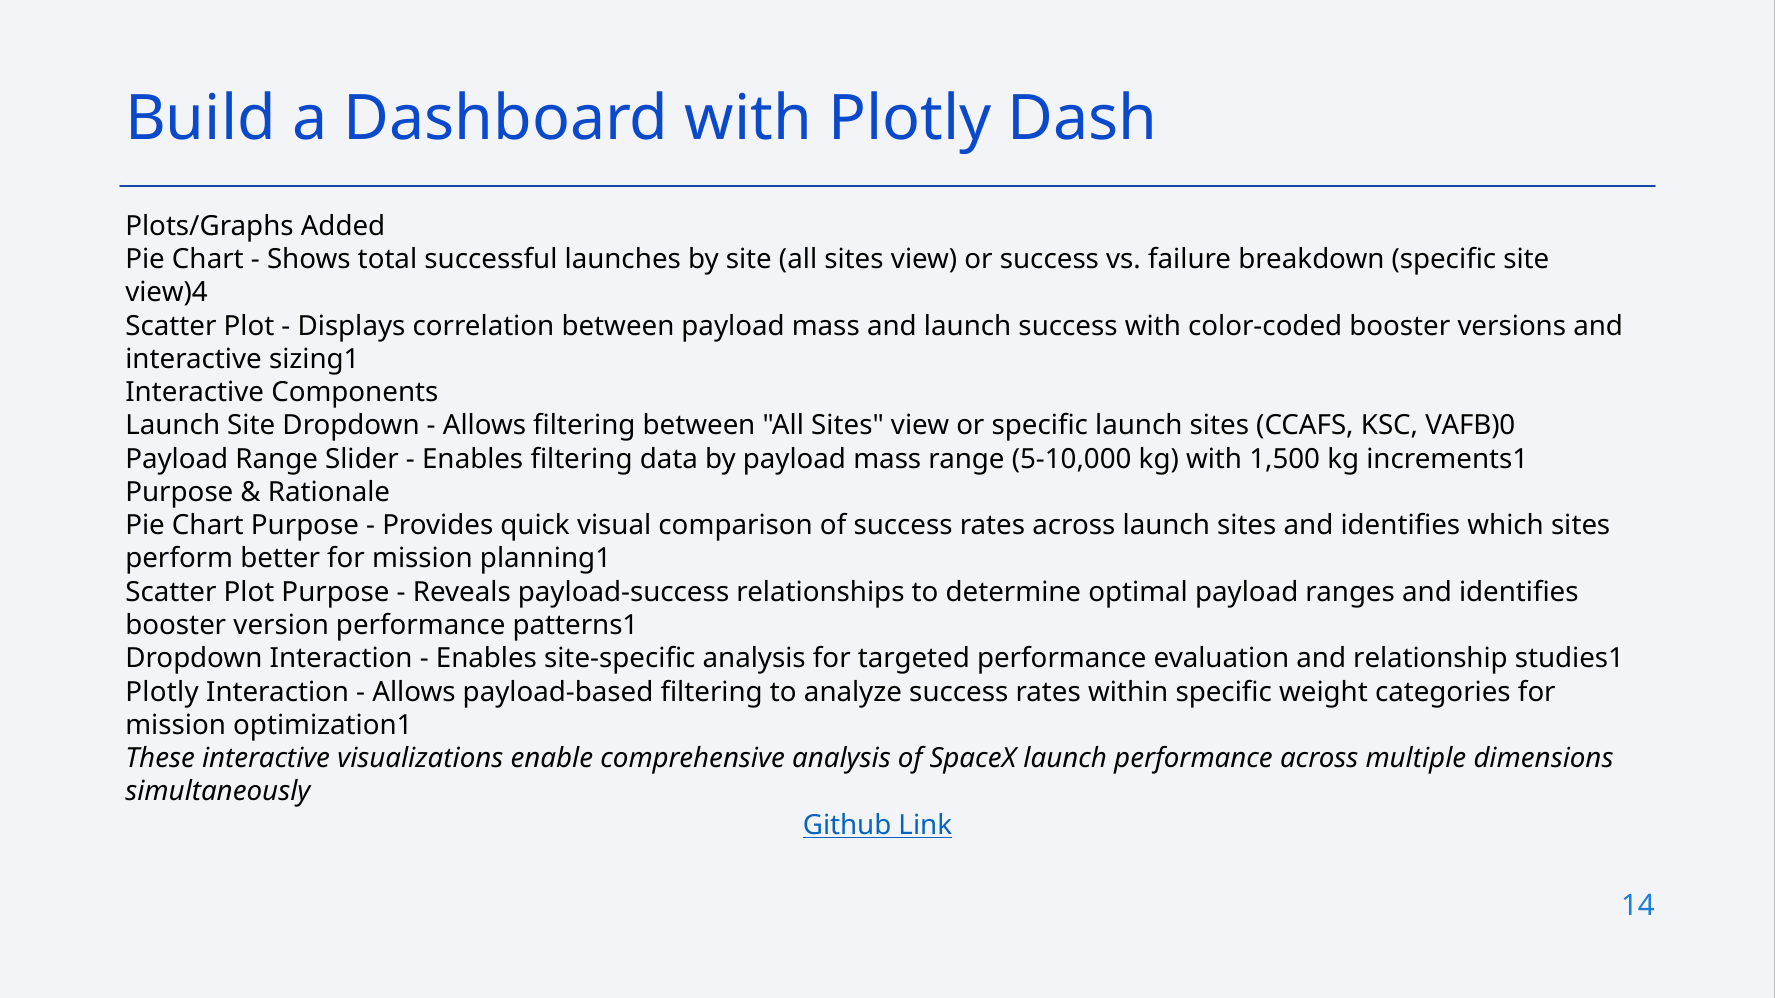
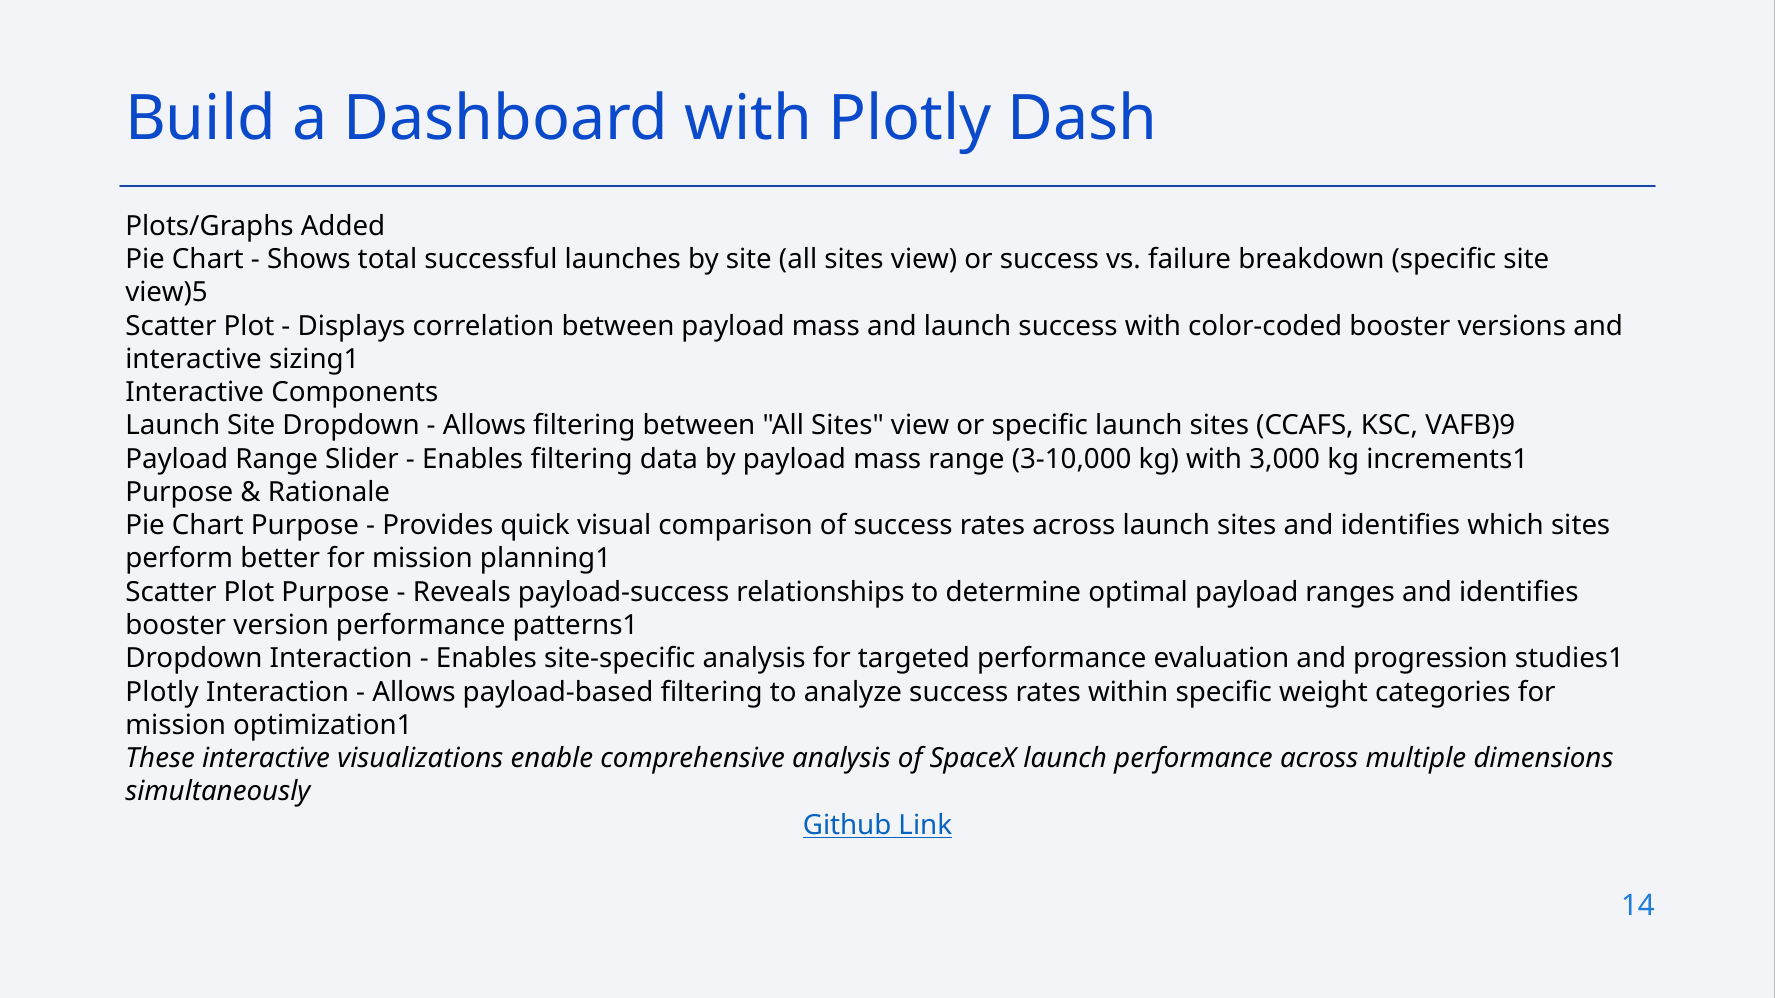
view)4: view)4 -> view)5 (167, 293)
VAFB)0: VAFB)0 -> VAFB)9 (1470, 426)
5-10,000: 5-10,000 -> 3-10,000 (1072, 459)
1,500: 1,500 -> 3,000 (1285, 459)
relationship: relationship -> progression (1430, 659)
